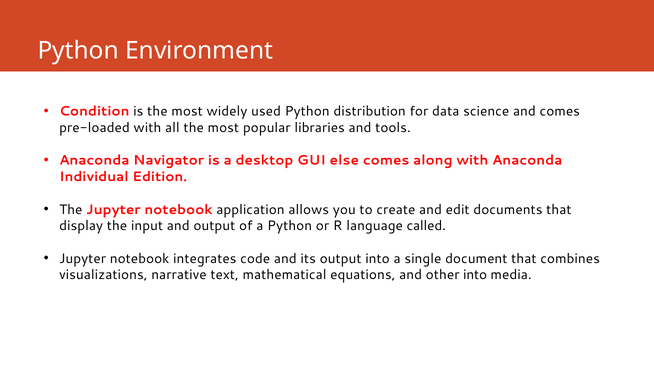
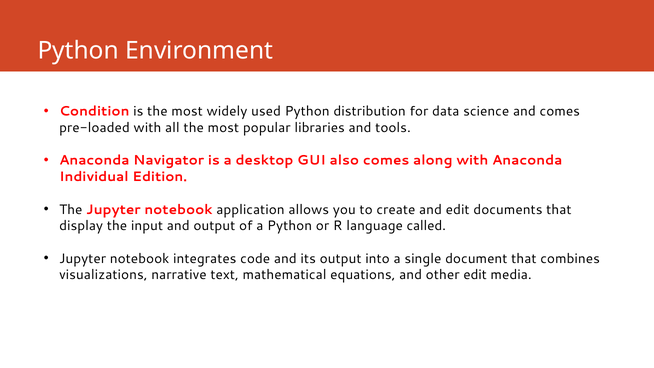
else: else -> also (344, 160)
other into: into -> edit (475, 275)
